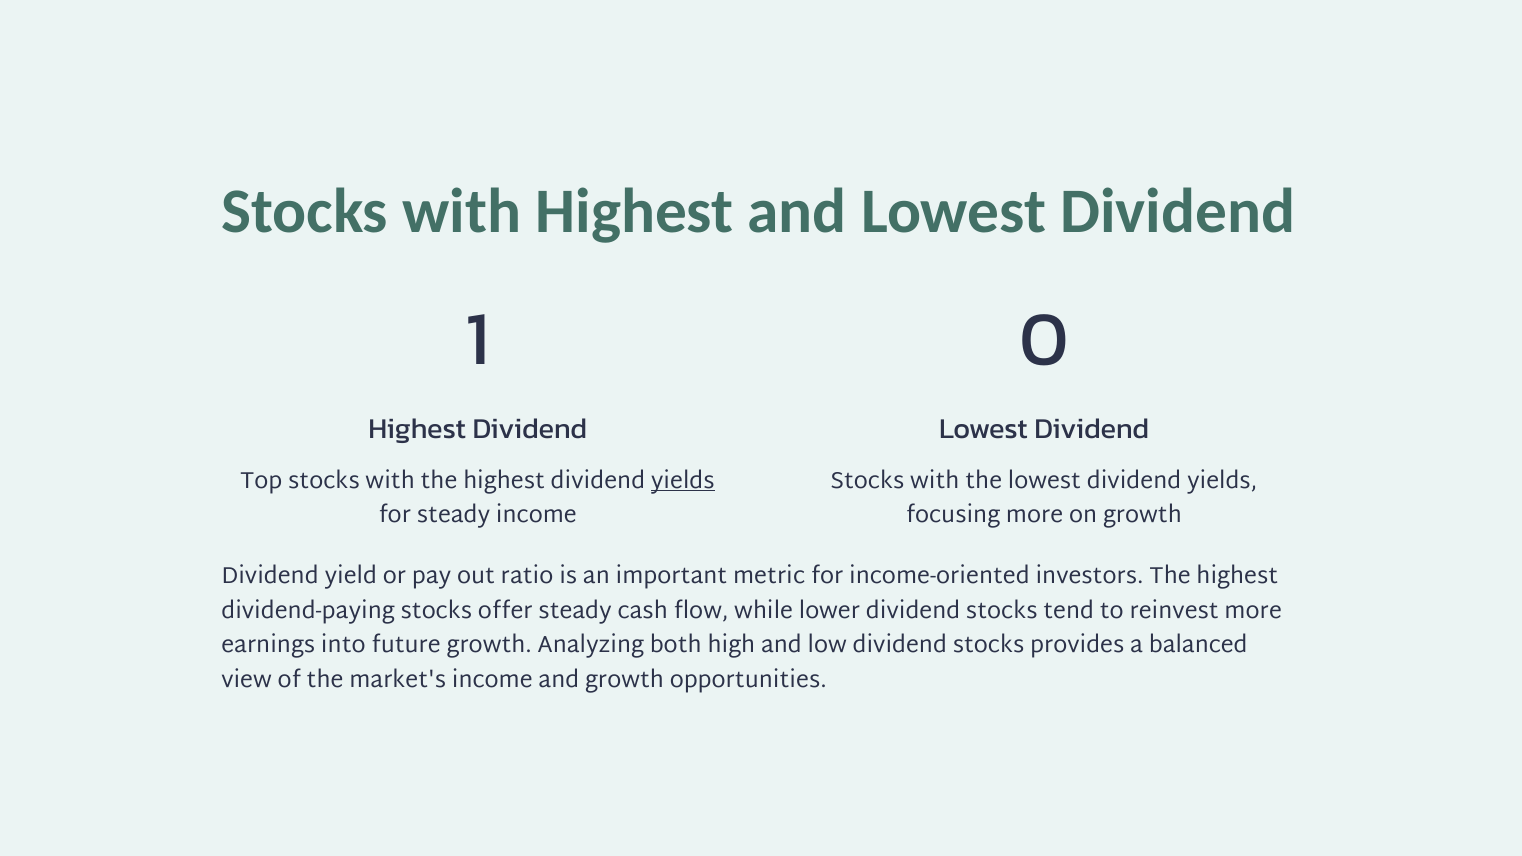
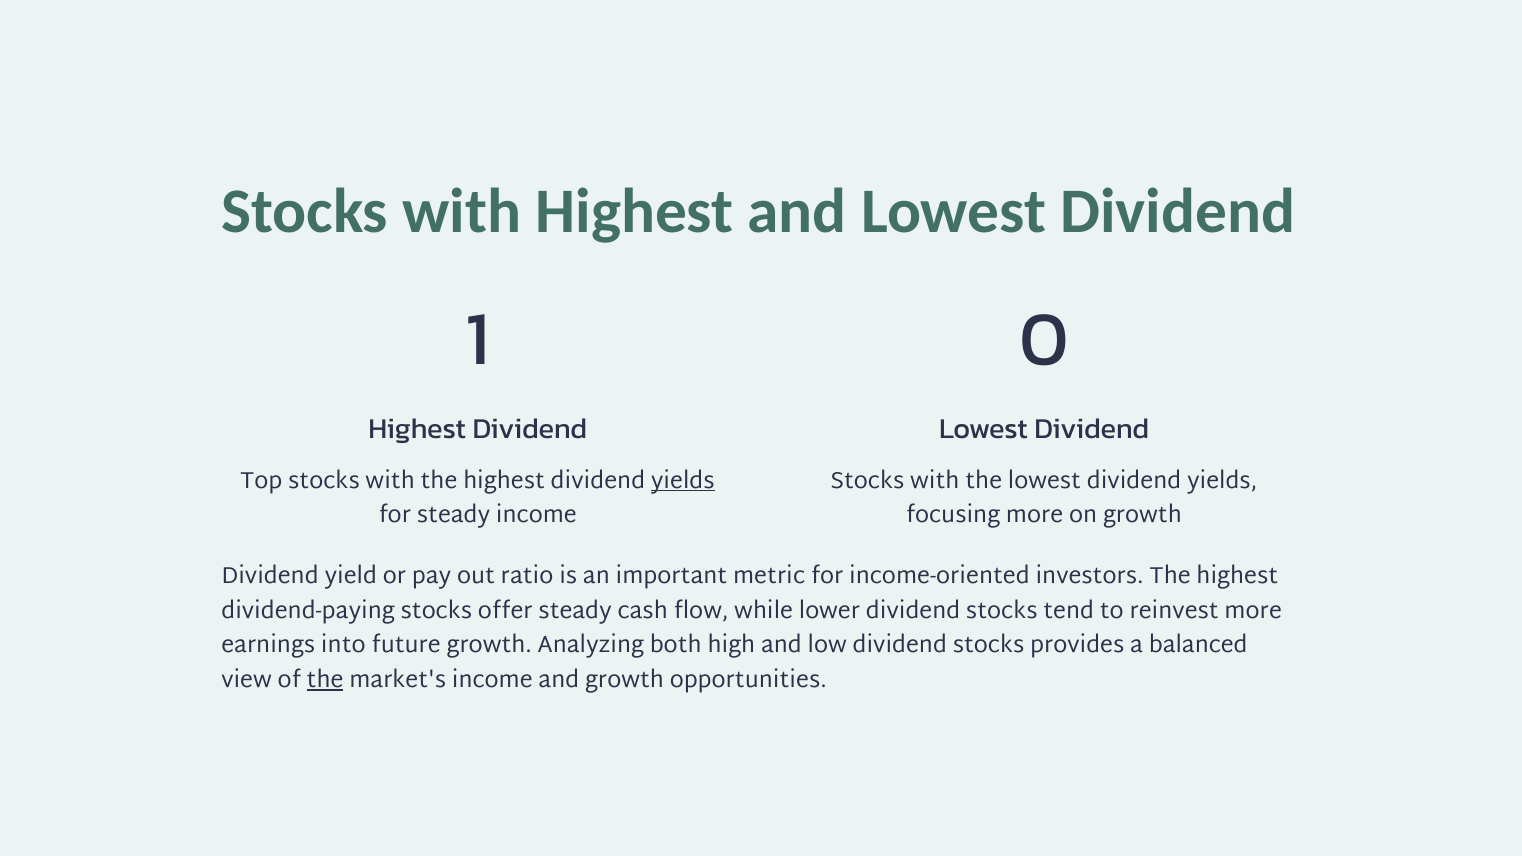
the underline: none -> present (325, 680)
